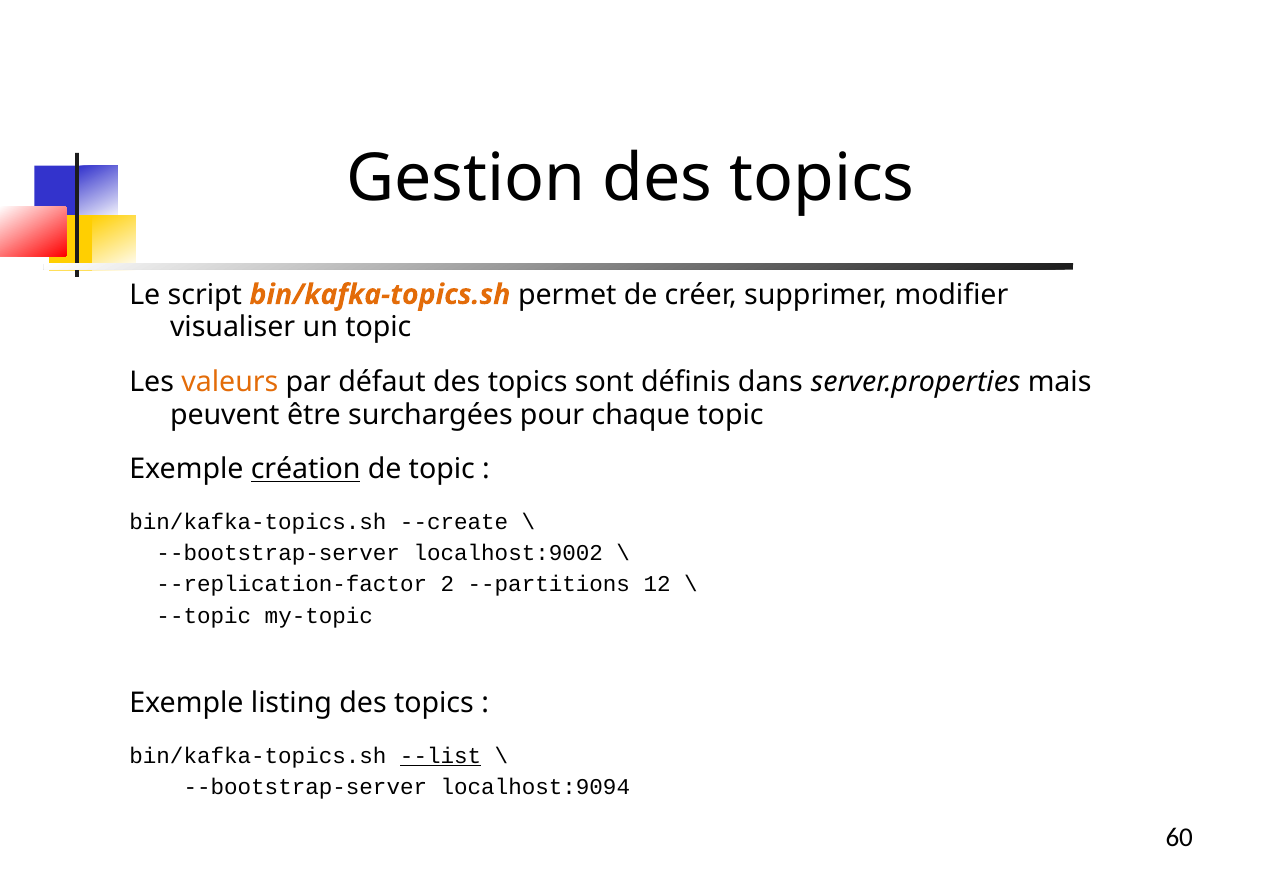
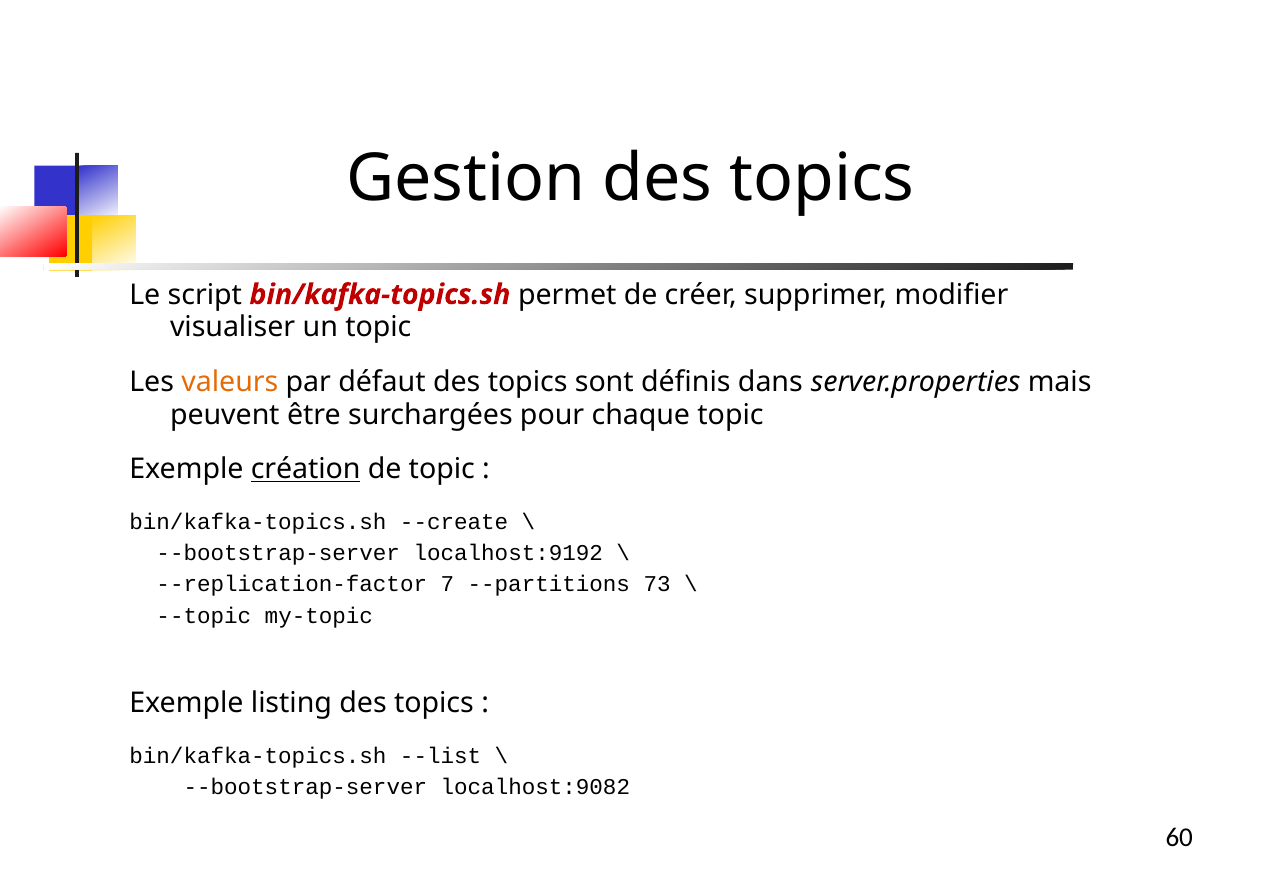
bin/kafka-topics.sh colour: orange -> red (380, 295)
localhost:9002: localhost:9002 -> localhost:9192 (508, 553)
2: 2 -> 7 (447, 584)
12: 12 -> 73 (657, 584)
--list underline: present -> none (441, 756)
localhost:9094: localhost:9094 -> localhost:9082 (535, 787)
